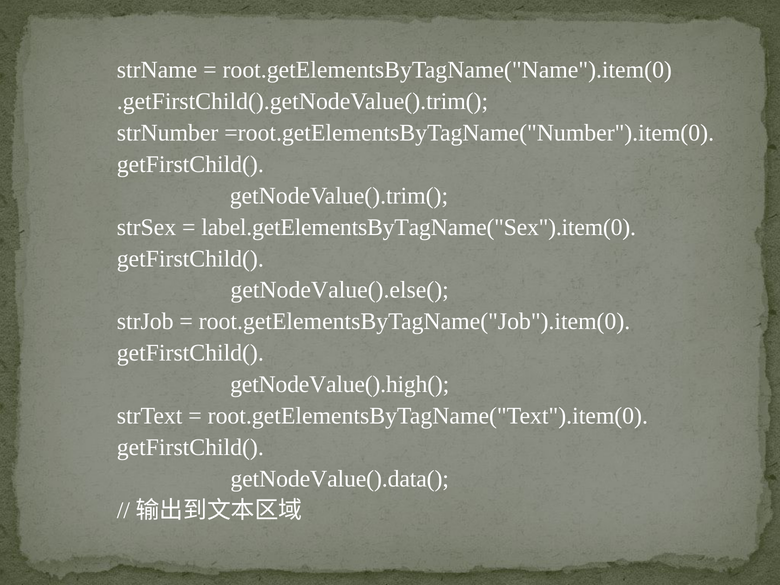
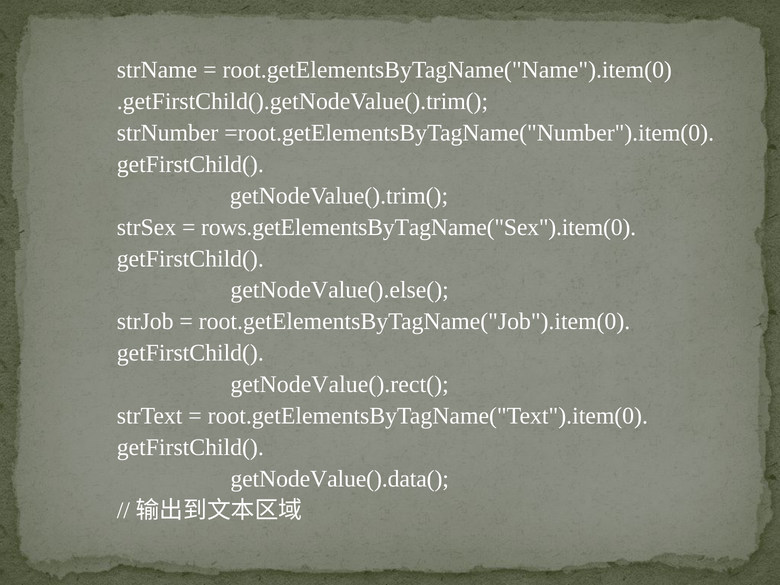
label.getElementsByTagName("Sex").item(0: label.getElementsByTagName("Sex").item(0 -> rows.getElementsByTagName("Sex").item(0 (419, 227)
getNodeValue().high(: getNodeValue().high( -> getNodeValue().rect( (340, 384)
